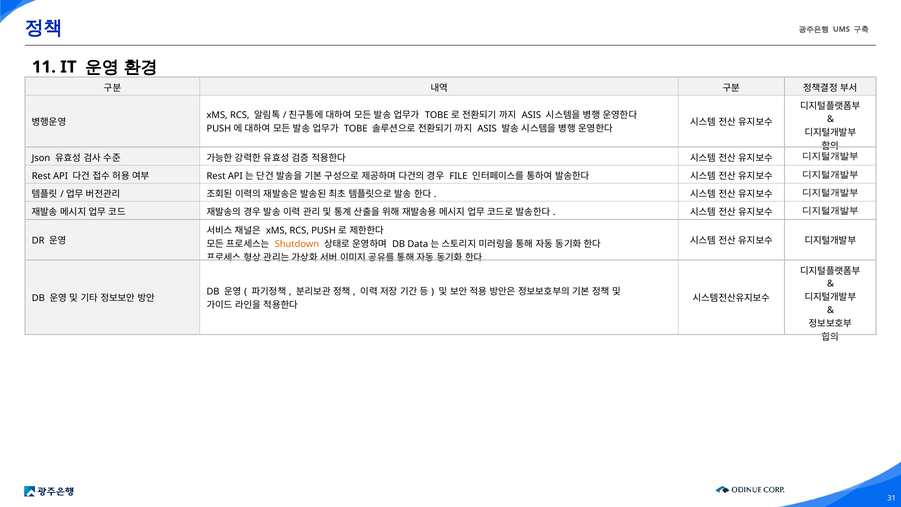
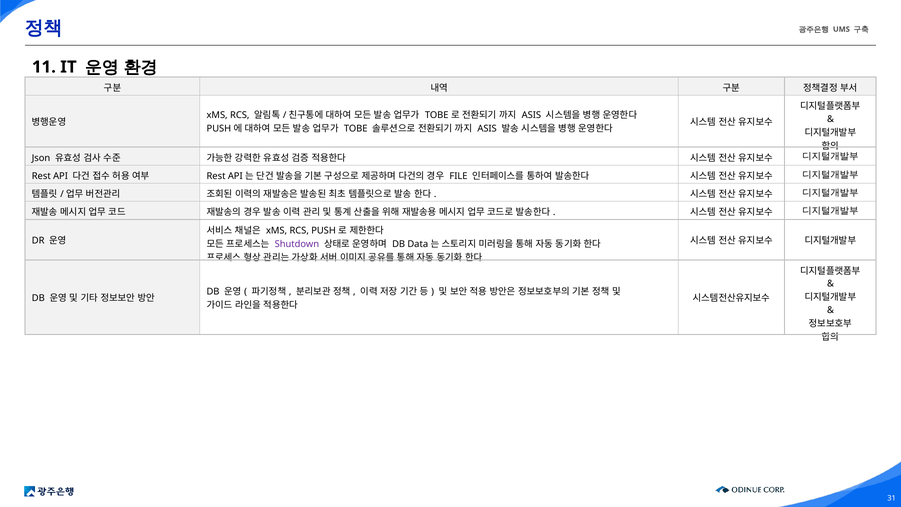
Shutdown colour: orange -> purple (297, 244)
